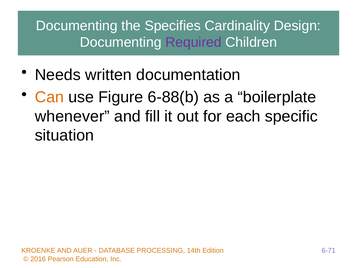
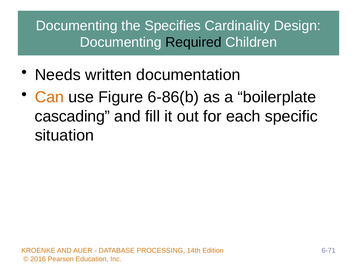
Required colour: purple -> black (193, 42)
6-88(b: 6-88(b -> 6-86(b (173, 97)
whenever: whenever -> cascading (72, 116)
